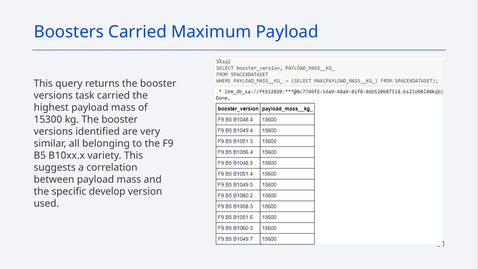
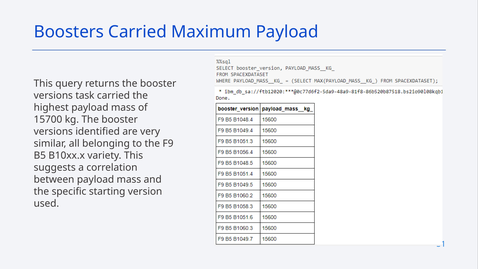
15300: 15300 -> 15700 (48, 120)
develop: develop -> starting (107, 191)
